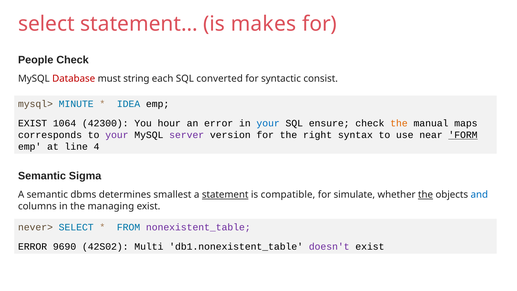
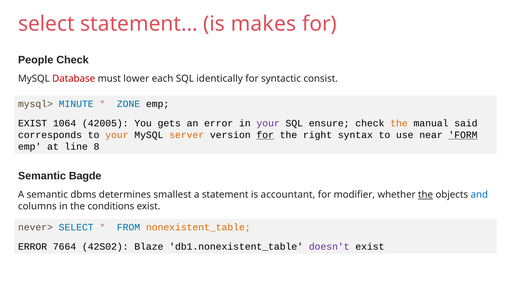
string: string -> lower (136, 79)
converted: converted -> identically (220, 79)
IDEA: IDEA -> ZONE (129, 104)
42300: 42300 -> 42005 (105, 123)
hour: hour -> gets (169, 123)
your colour: blue -> purple (268, 123)
maps: maps -> said (466, 123)
your colour: purple -> orange (117, 135)
server colour: purple -> orange (187, 135)
for underline: none -> present (265, 135)
4: 4 -> 8 (97, 147)
Sigma: Sigma -> Bagde (85, 176)
statement underline: present -> none (225, 195)
compatible: compatible -> accountant (288, 195)
simulate: simulate -> modifier (354, 195)
managing: managing -> conditions (111, 206)
nonexistent_table colour: purple -> orange (198, 227)
9690: 9690 -> 7664 (65, 246)
Multi: Multi -> Blaze (149, 246)
